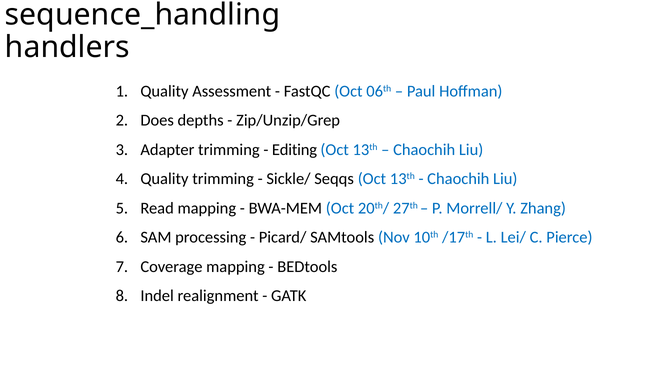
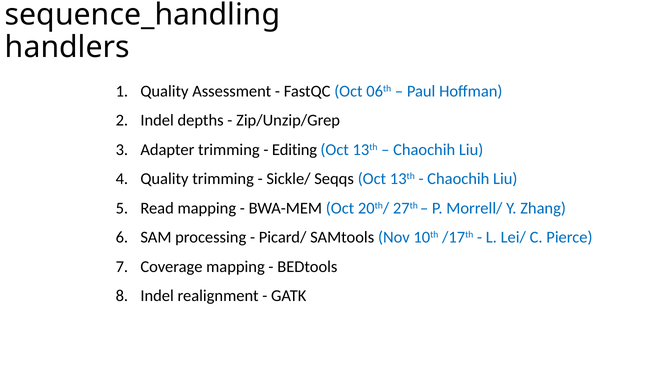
Does: Does -> Indel (157, 120)
